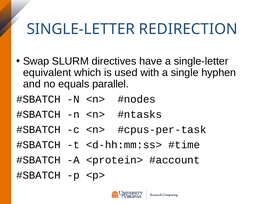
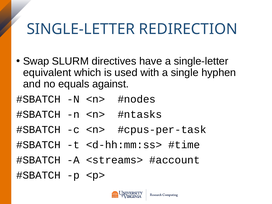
parallel: parallel -> against (111, 84)
<protein>: <protein> -> <streams> (115, 160)
